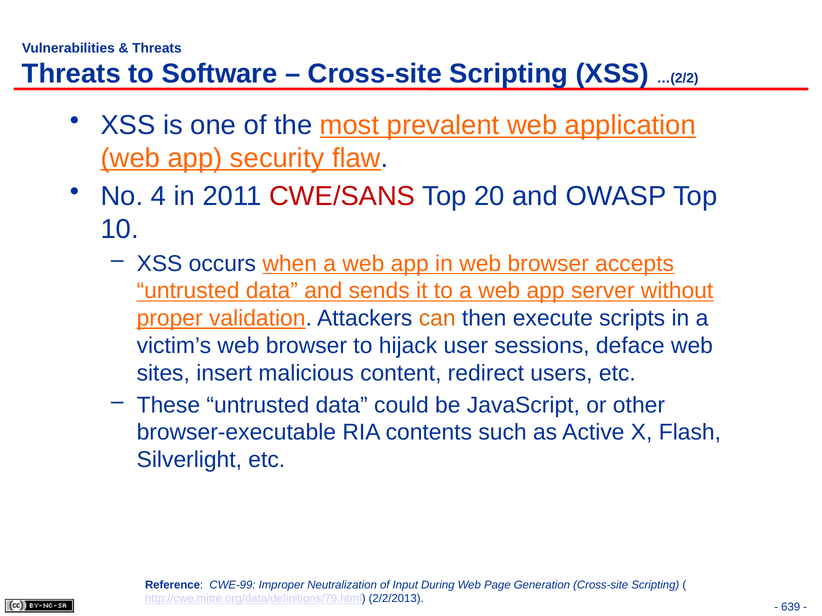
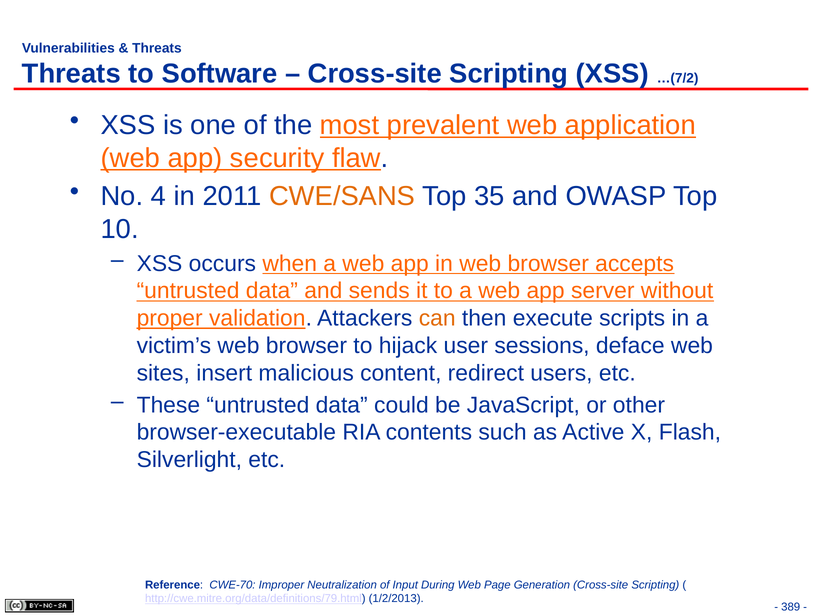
…(2/2: …(2/2 -> …(7/2 (678, 78)
CWE/SANS colour: red -> orange (342, 196)
20: 20 -> 35 (489, 196)
CWE-99: CWE-99 -> CWE-70 (232, 585)
2/2/2013: 2/2/2013 -> 1/2/2013 (396, 599)
639: 639 -> 389 (791, 608)
